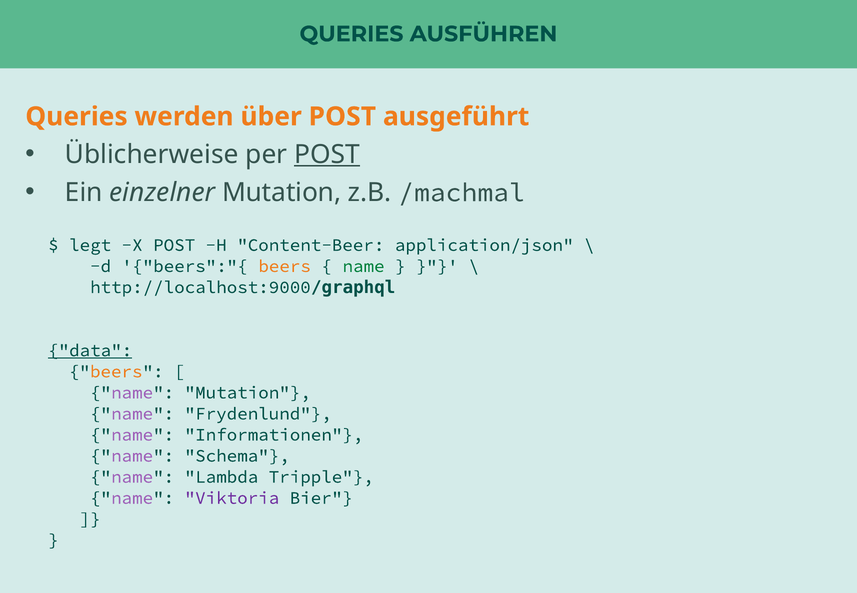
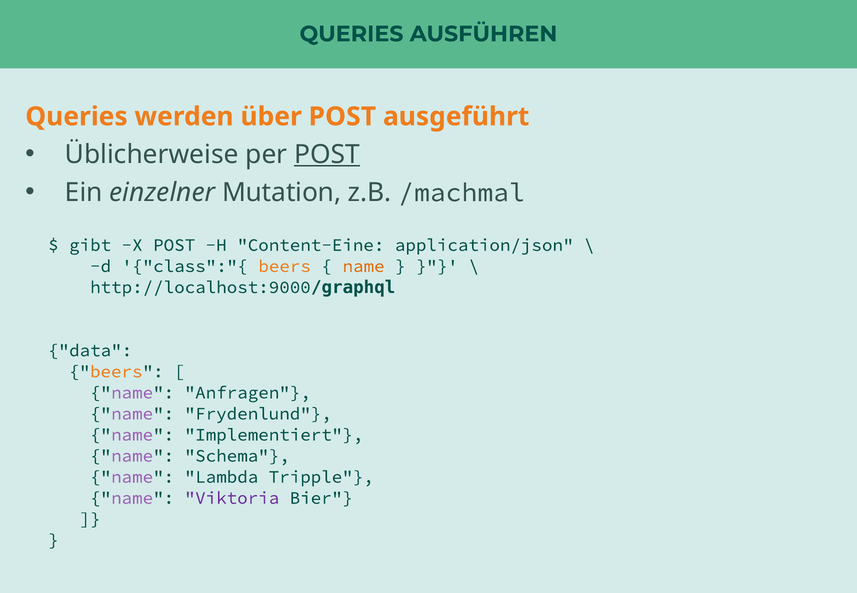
legt: legt -> gibt (90, 245)
Content-Beer: Content-Beer -> Content-Eine (311, 245)
beers":"{: beers":"{ -> class":"{ (185, 266)
name colour: green -> orange (364, 266)
data underline: present -> none (90, 351)
name Mutation: Mutation -> Anfragen (248, 393)
Informationen: Informationen -> Implementiert (274, 435)
